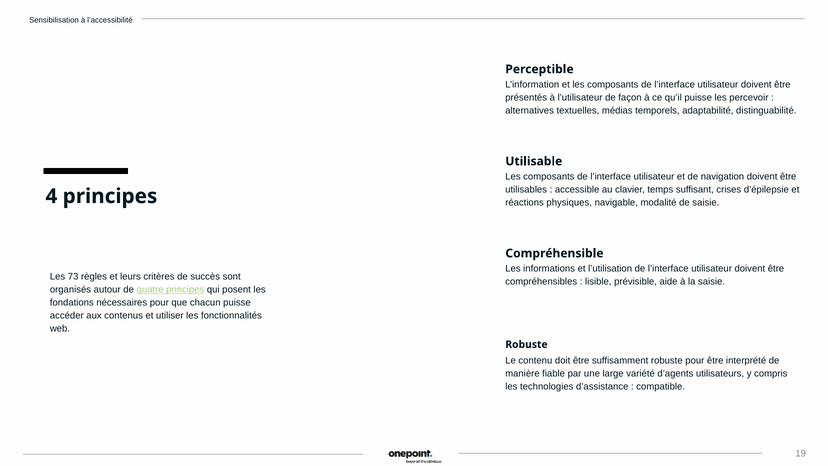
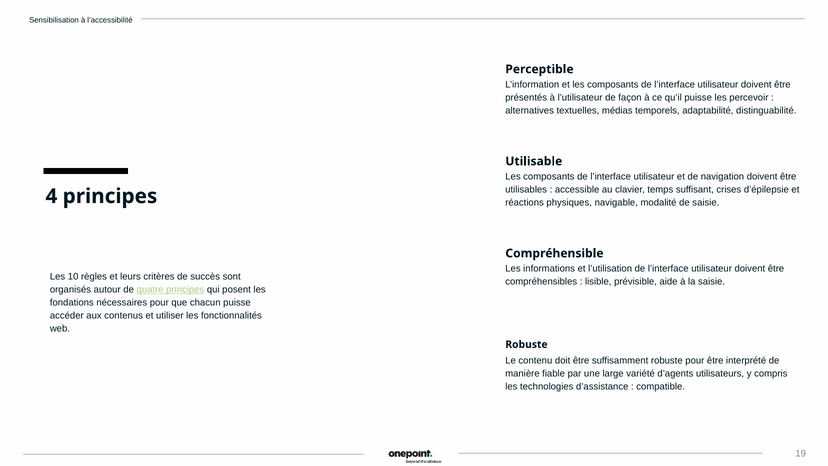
73: 73 -> 10 (73, 277)
